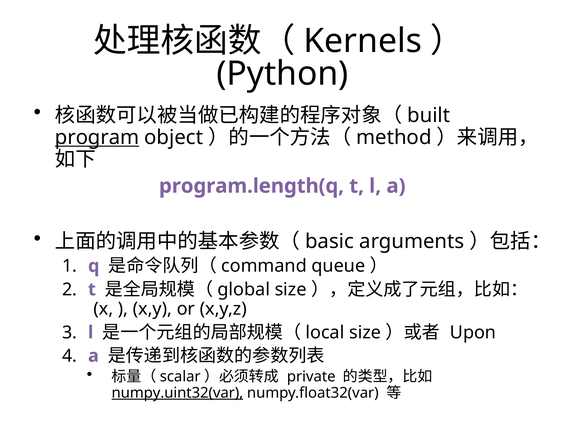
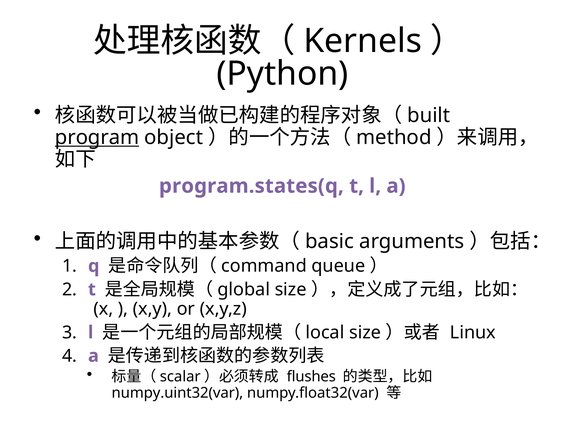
program.length(q: program.length(q -> program.states(q (251, 186)
Upon: Upon -> Linux (473, 332)
private: private -> flushes (311, 376)
numpy.uint32(var underline: present -> none (177, 393)
